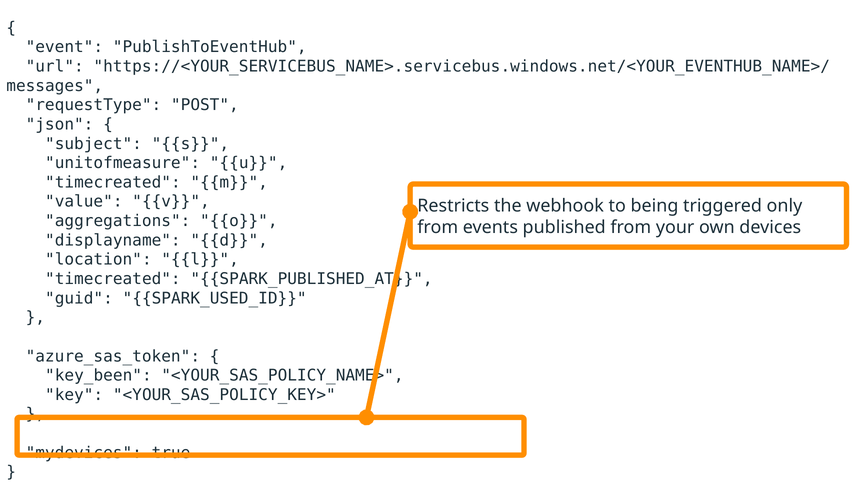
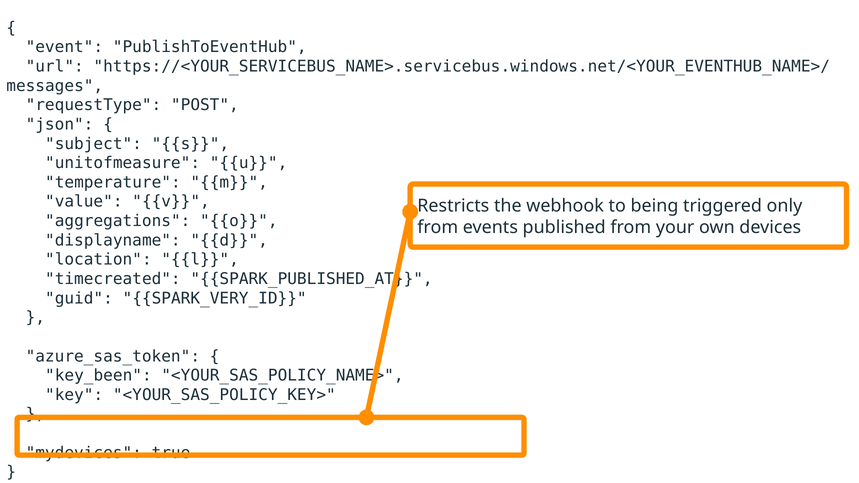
timecreated: timecreated -> temperature (113, 182)
SPARK_USED_ID: SPARK_USED_ID -> SPARK_VERY_ID (215, 298)
